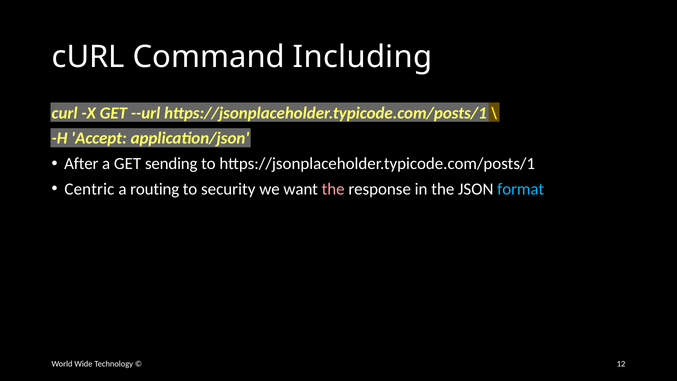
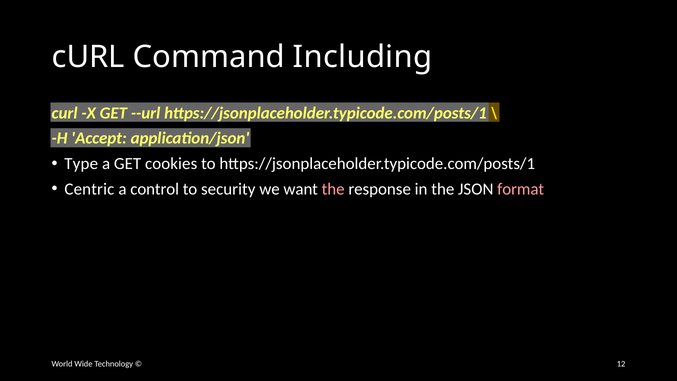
After: After -> Type (81, 164)
sending: sending -> cookies (171, 164)
routing: routing -> control (155, 189)
format colour: light blue -> pink (521, 189)
